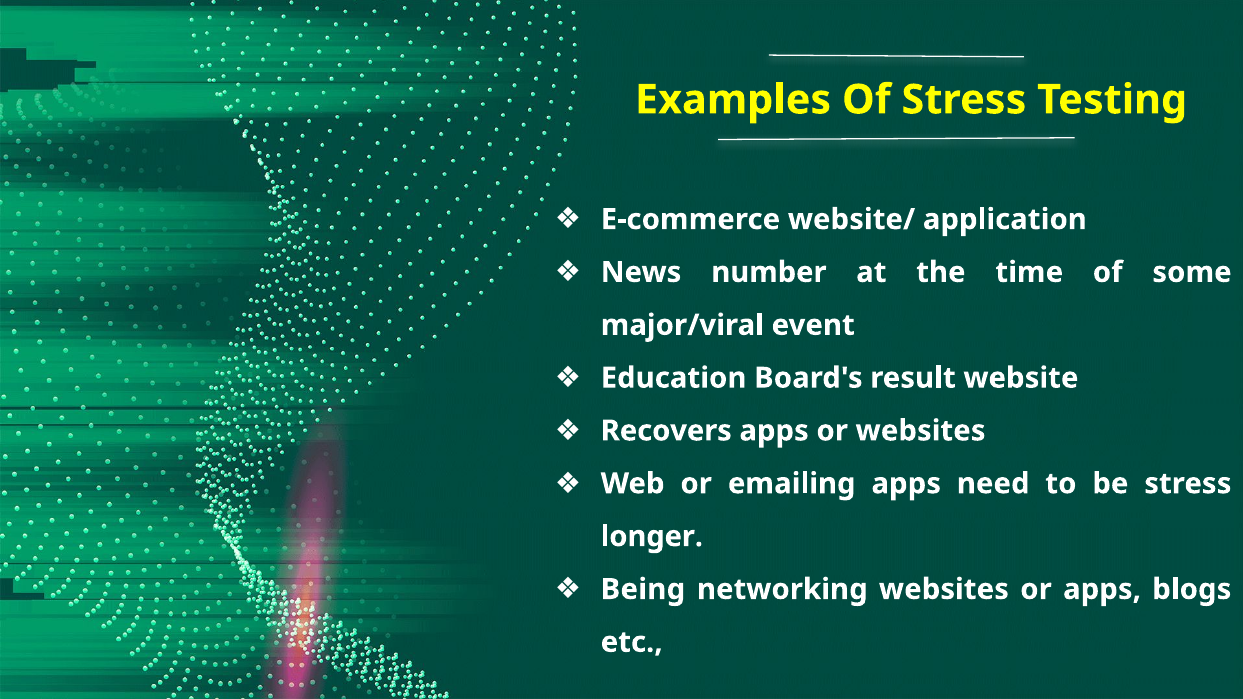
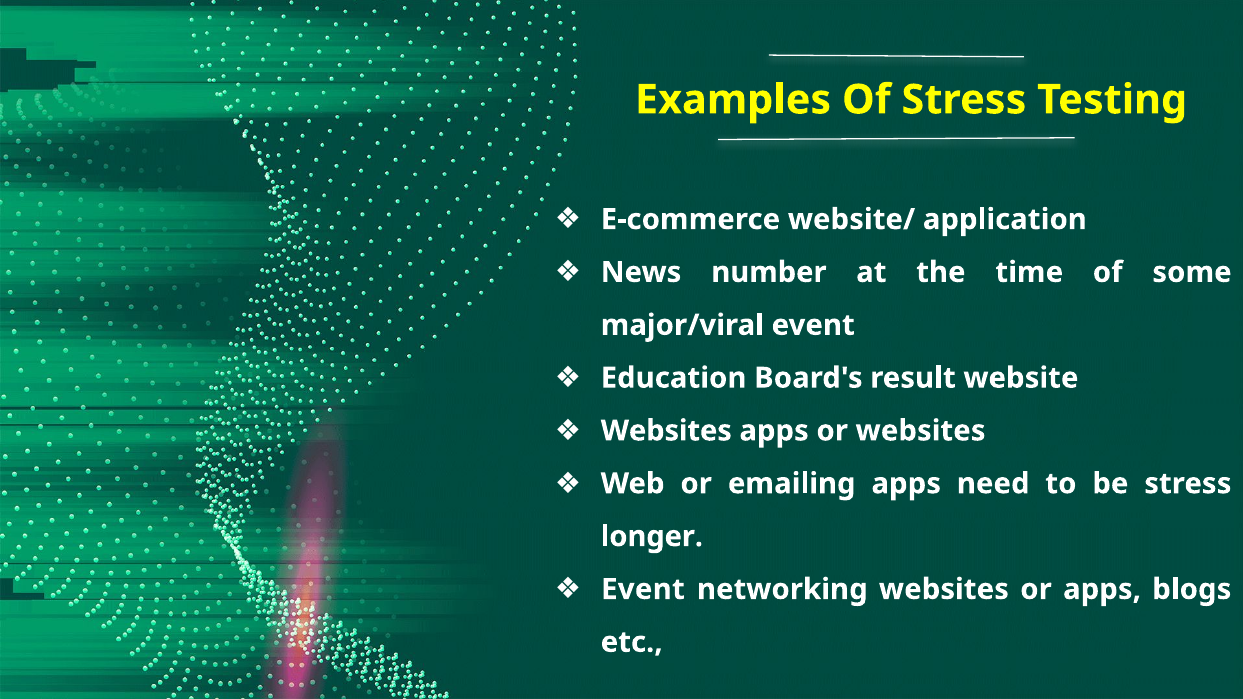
Recovers: Recovers -> Websites (666, 431)
Being: Being -> Event (643, 589)
